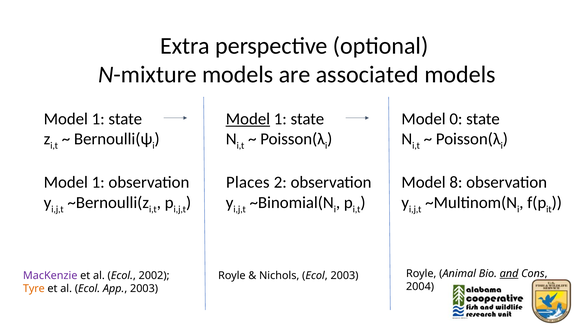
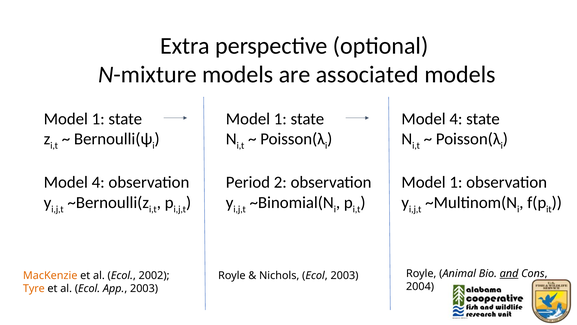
Model underline: present -> none (248, 119)
0: 0 -> 4 (456, 119)
1: 1 -> 4 (98, 182)
Places: Places -> Period (248, 182)
8: 8 -> 1 (456, 182)
MacKenzie colour: purple -> orange (50, 275)
